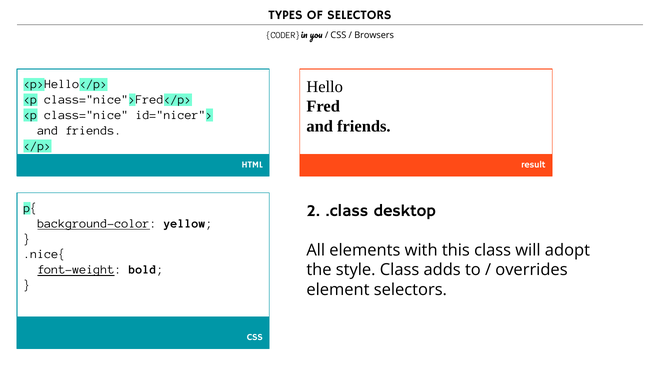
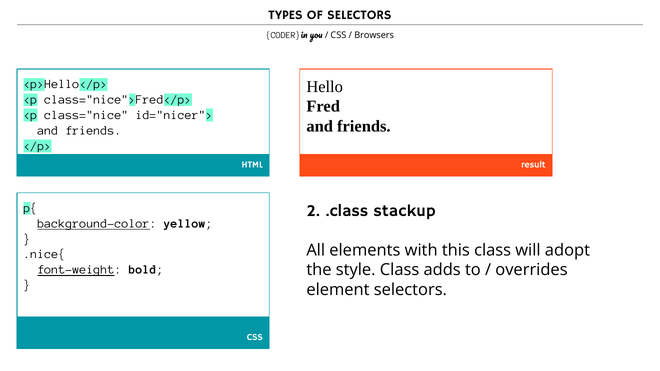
desktop: desktop -> stackup (405, 211)
